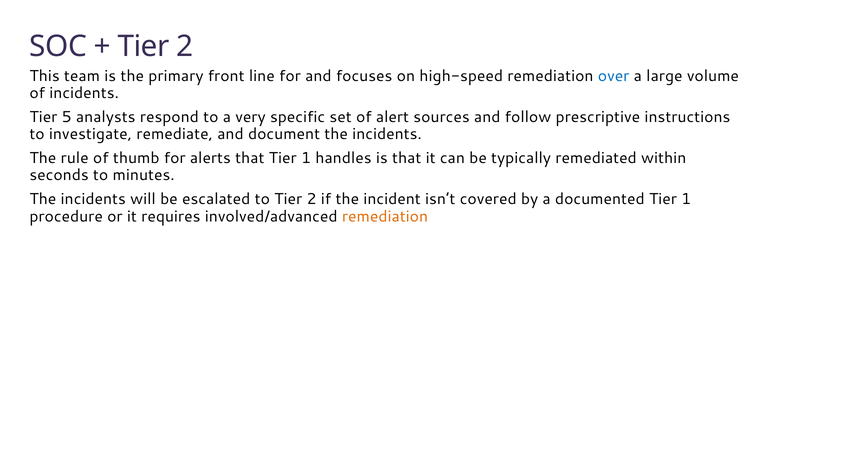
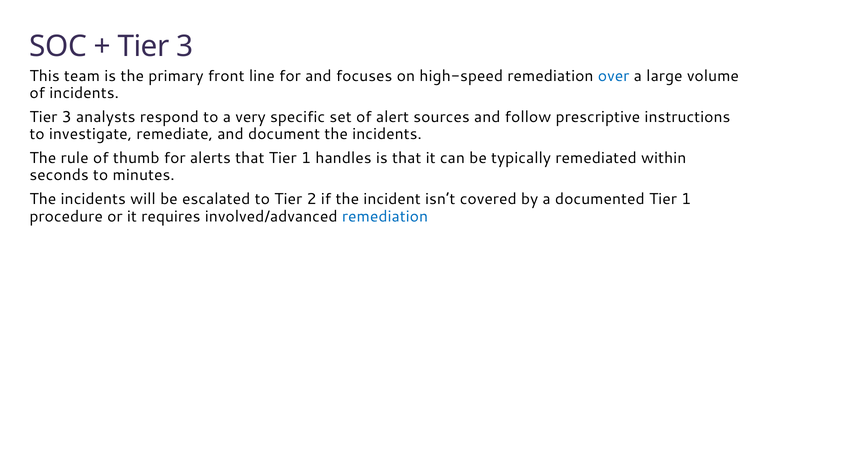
2: 2 -> 3 (185, 47)
5: 5 -> 3 (67, 117)
remediation colour: orange -> blue (385, 216)
